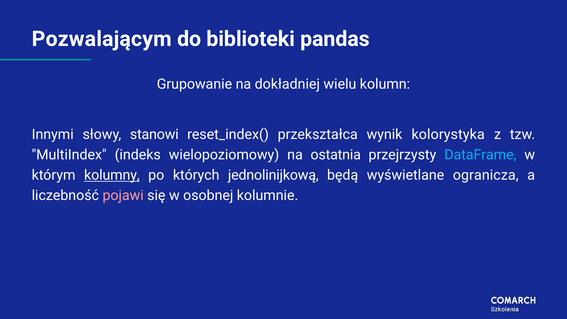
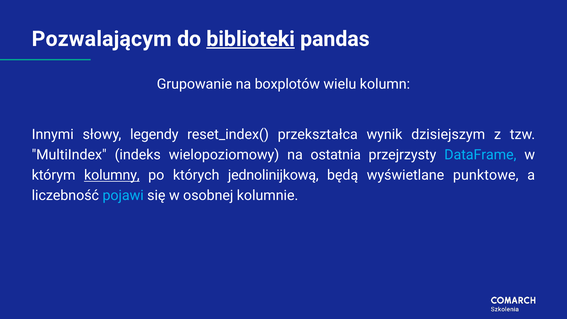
biblioteki underline: none -> present (251, 39)
dokładniej: dokładniej -> boxplotów (287, 84)
stanowi: stanowi -> legendy (154, 134)
kolorystyka: kolorystyka -> dzisiejszym (448, 134)
ogranicza: ogranicza -> punktowe (486, 175)
pojawi colour: pink -> light blue (123, 196)
